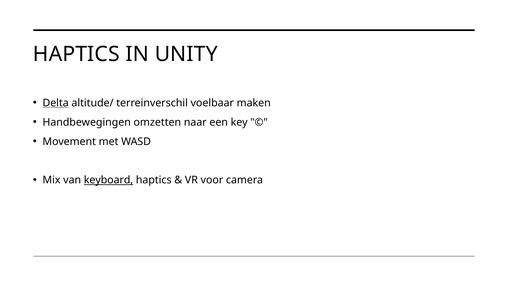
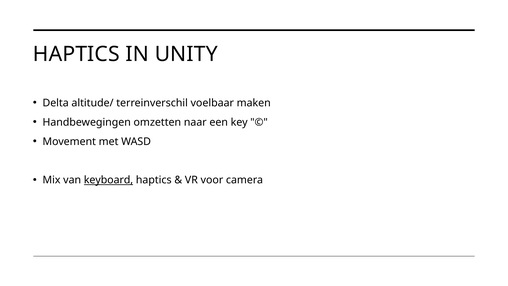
Delta underline: present -> none (56, 103)
